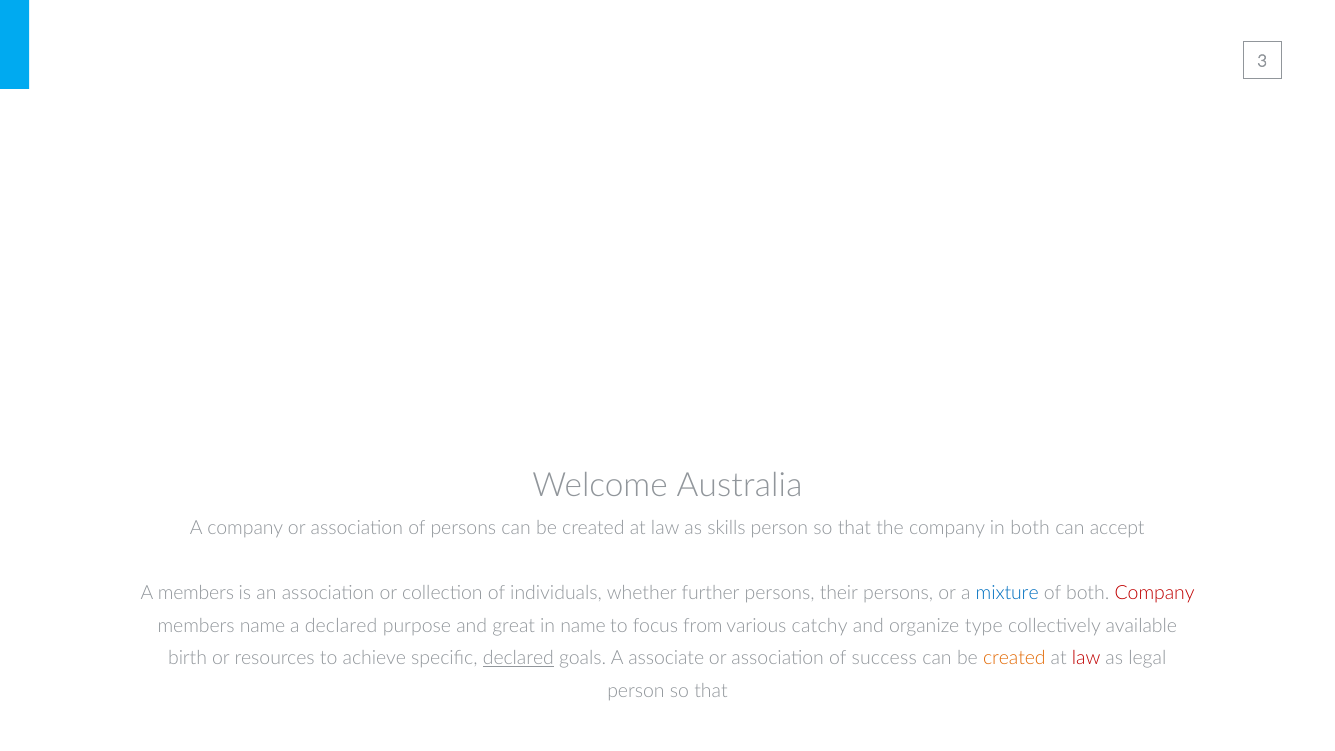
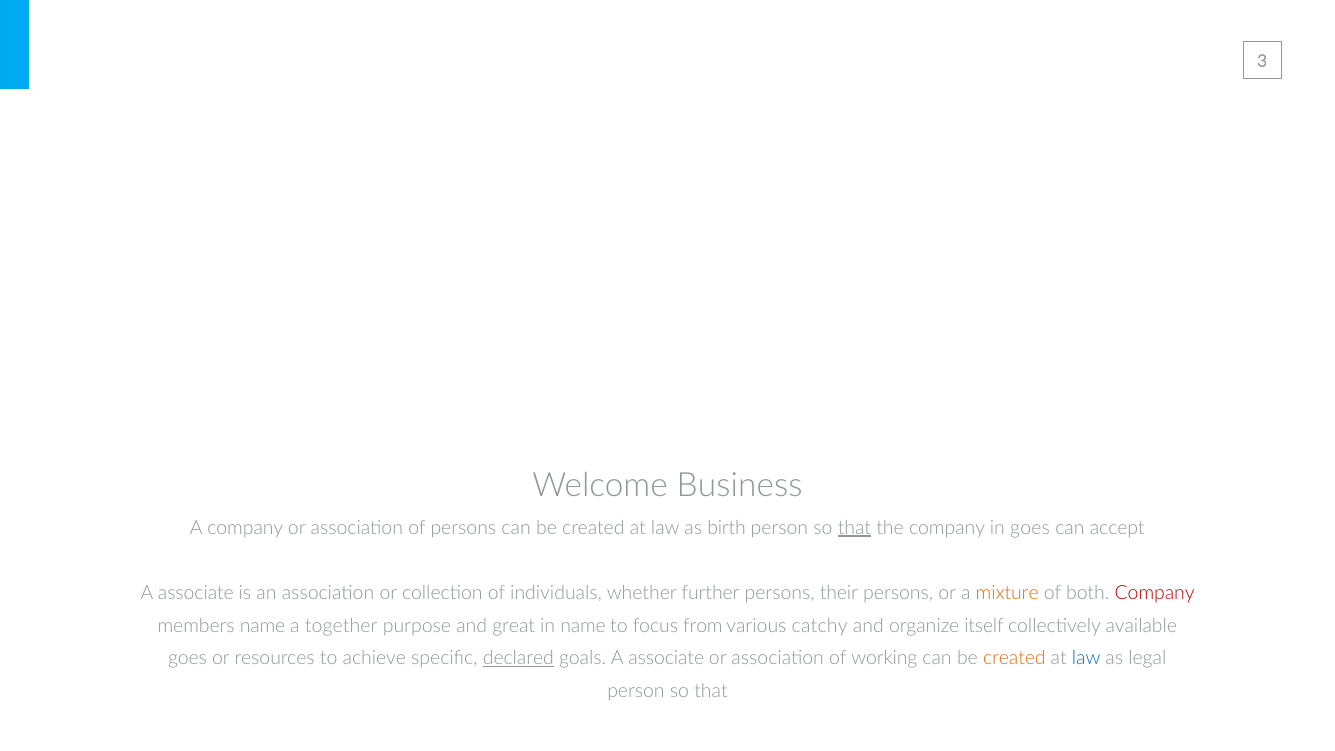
Australia: Australia -> Business (740, 485)
skills: skills -> birth (727, 528)
that underline: none -> present (854, 528)
in both: both -> goes (1030, 528)
members: members -> associate (196, 593)
mixture colour: blue -> orange (1007, 593)
a declared: declared -> together (341, 626)
type: type -> itself (984, 626)
birth: birth -> goes (188, 659)
success: success -> working (884, 659)
law colour: red -> blue (1086, 659)
